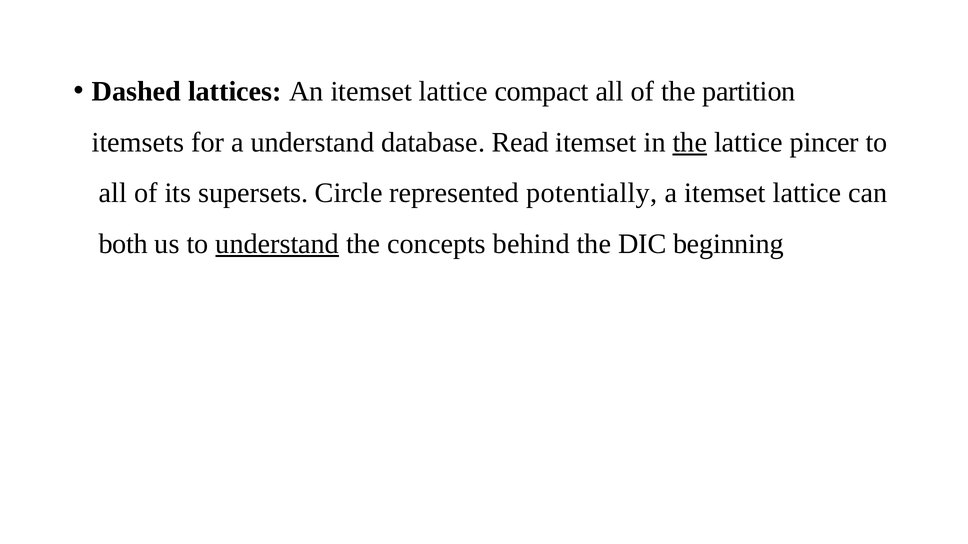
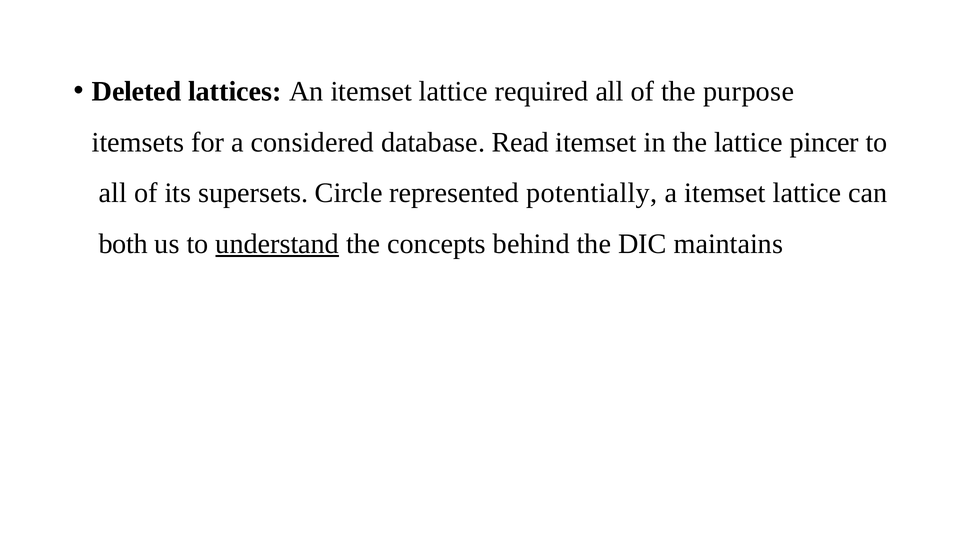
Dashed: Dashed -> Deleted (137, 92)
compact: compact -> required (542, 92)
partition: partition -> purpose (749, 92)
a understand: understand -> considered (312, 142)
the underline: present -> none (690, 142)
beginning: beginning -> maintains (728, 244)
